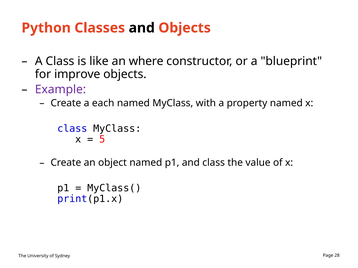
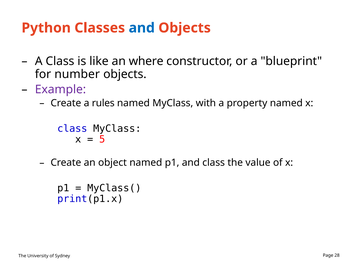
and colour: black -> blue (142, 28)
improve: improve -> number (77, 74)
each: each -> rules (103, 103)
